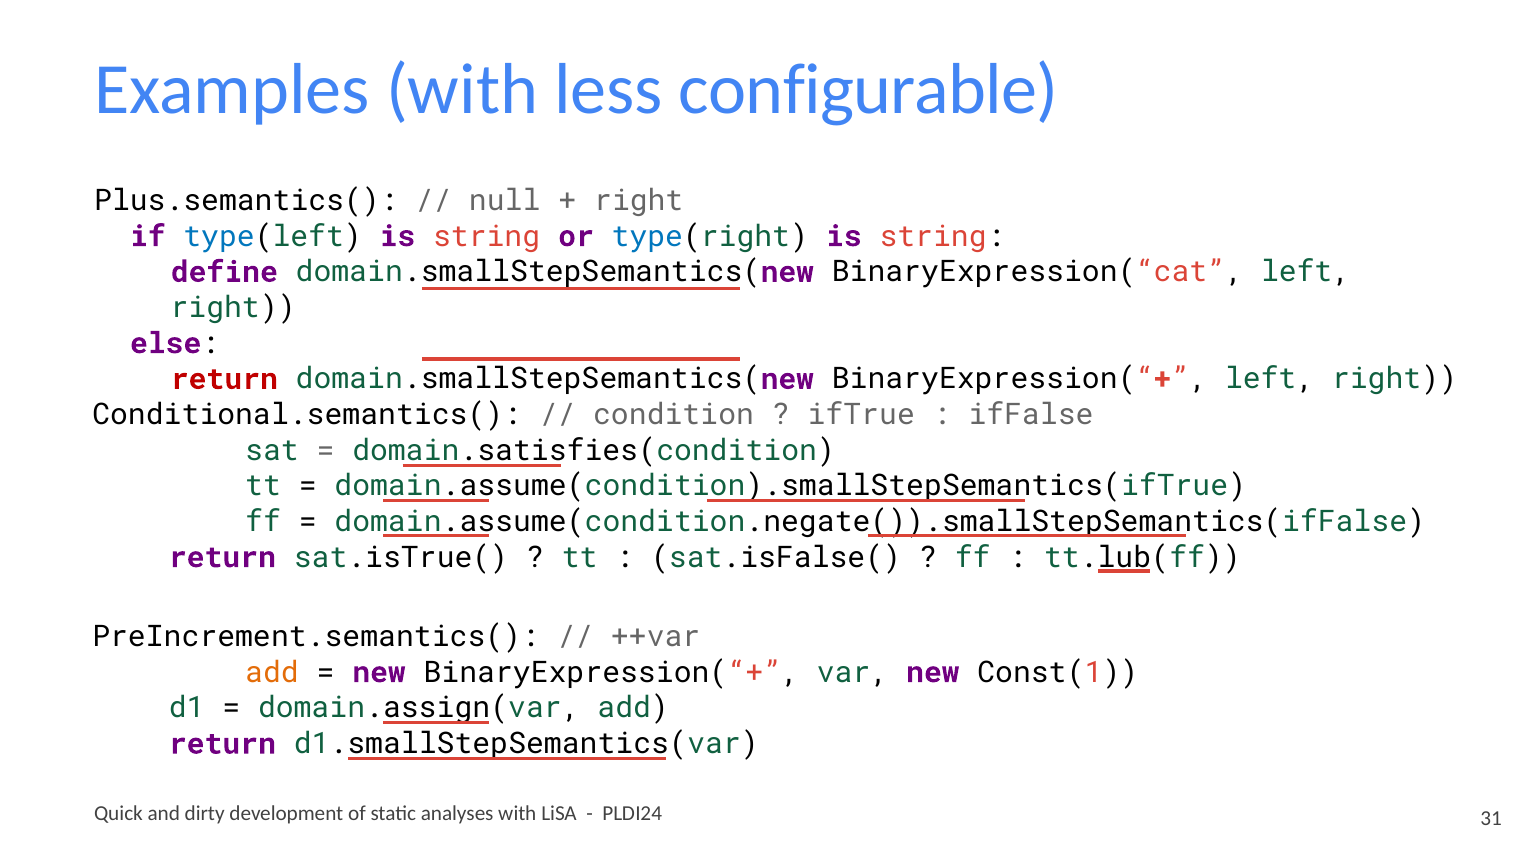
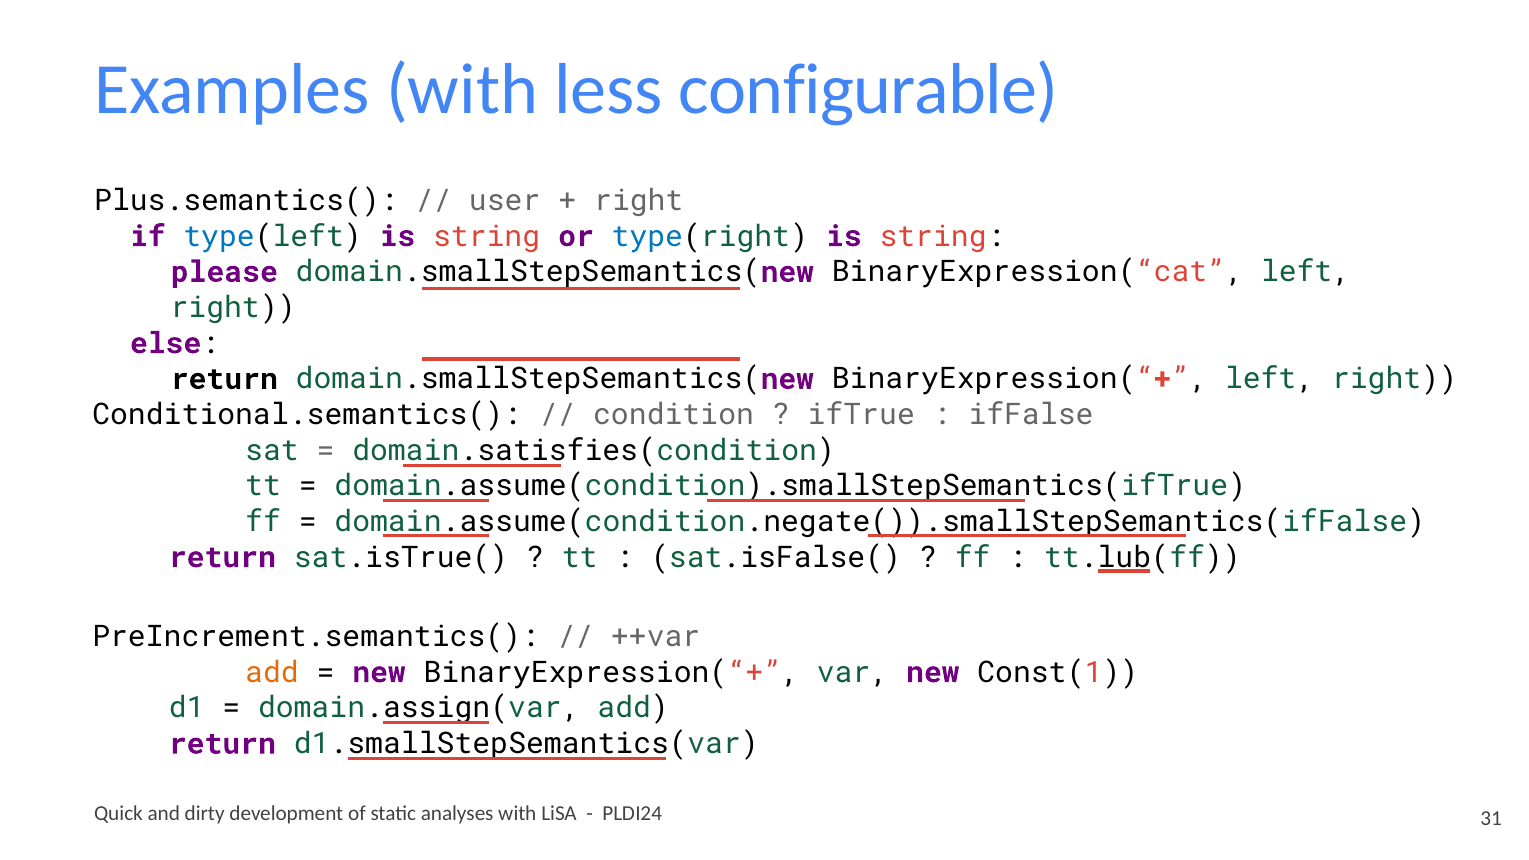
null: null -> user (505, 201)
define: define -> please (224, 272)
return colour: red -> black (224, 379)
